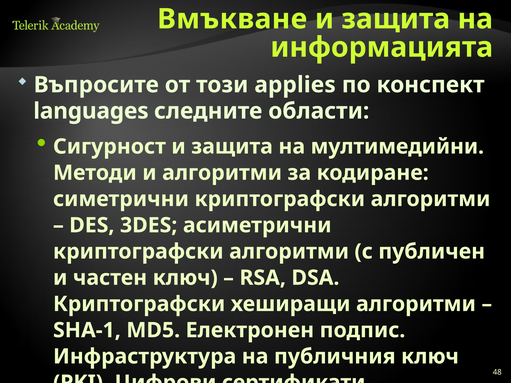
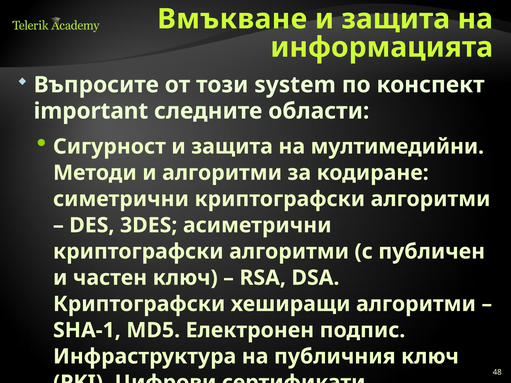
applies: applies -> system (295, 85)
languages: languages -> important (91, 111)
